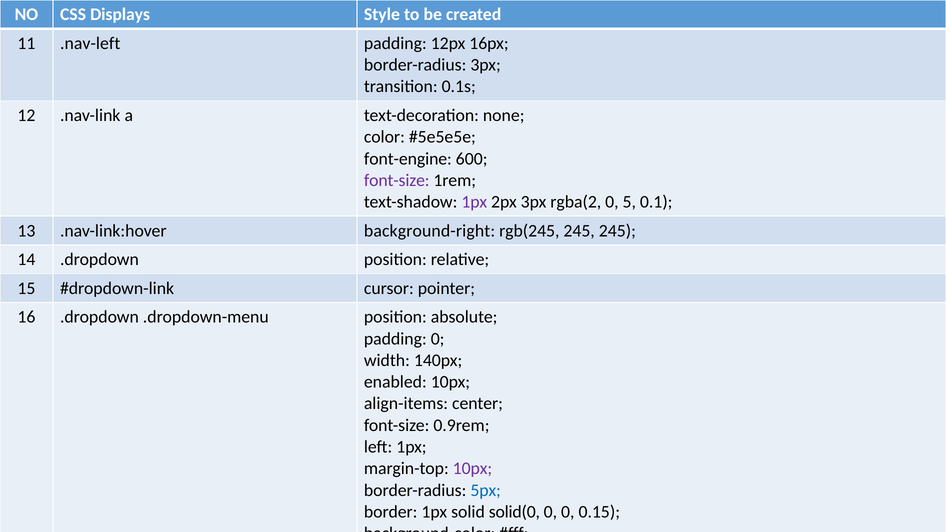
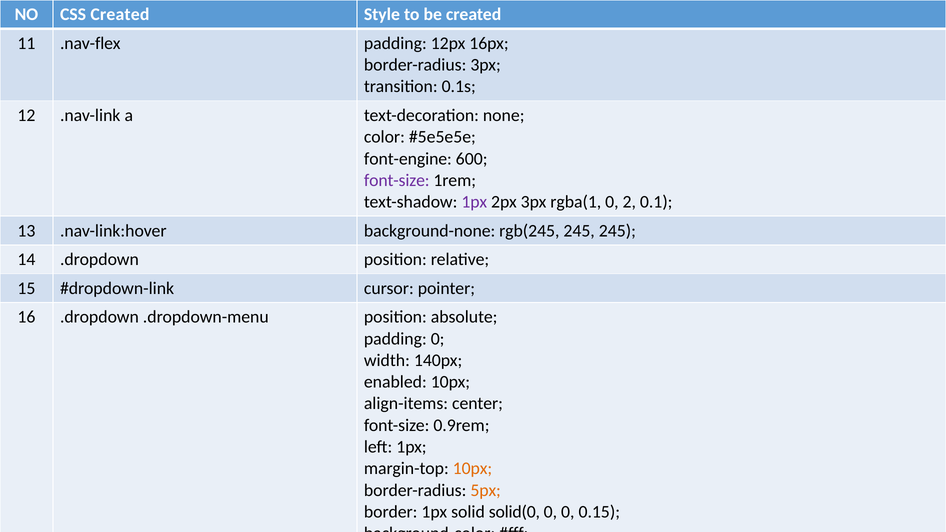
CSS Displays: Displays -> Created (120, 15)
.nav-left: .nav-left -> .nav-flex (90, 43)
rgba(2: rgba(2 -> rgba(1 (576, 202)
5: 5 -> 2 (629, 202)
background-right: background-right -> background-none (430, 231)
10px colour: purple -> orange (472, 469)
5px colour: blue -> orange (486, 490)
